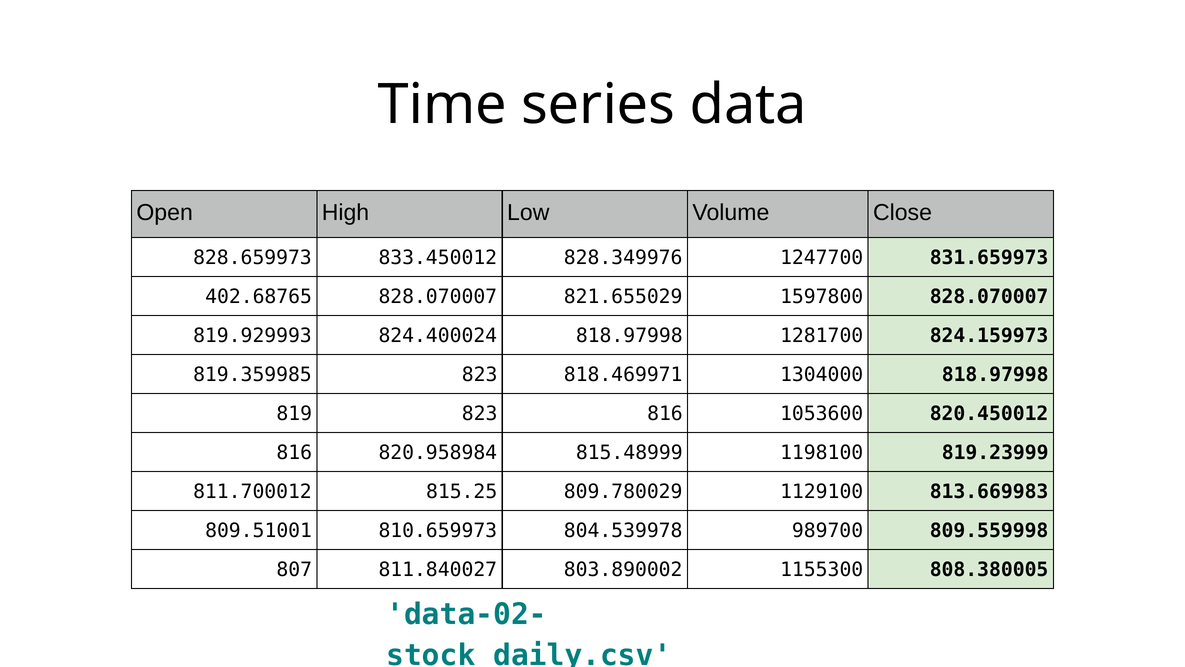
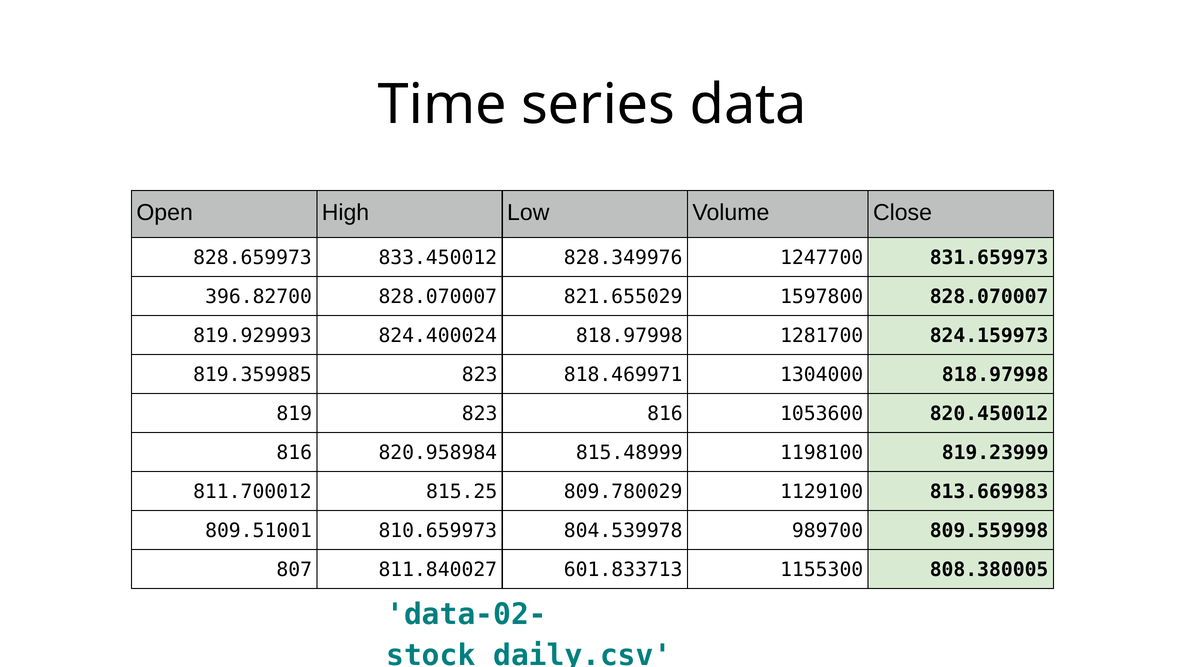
402.68765: 402.68765 -> 396.82700 (259, 296)
803.890002: 803.890002 -> 601.833713 (623, 569)
